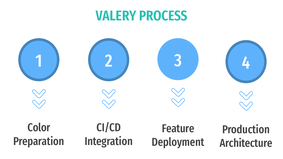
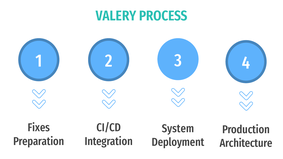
Color: Color -> Fixes (39, 128)
Feature: Feature -> System (178, 129)
